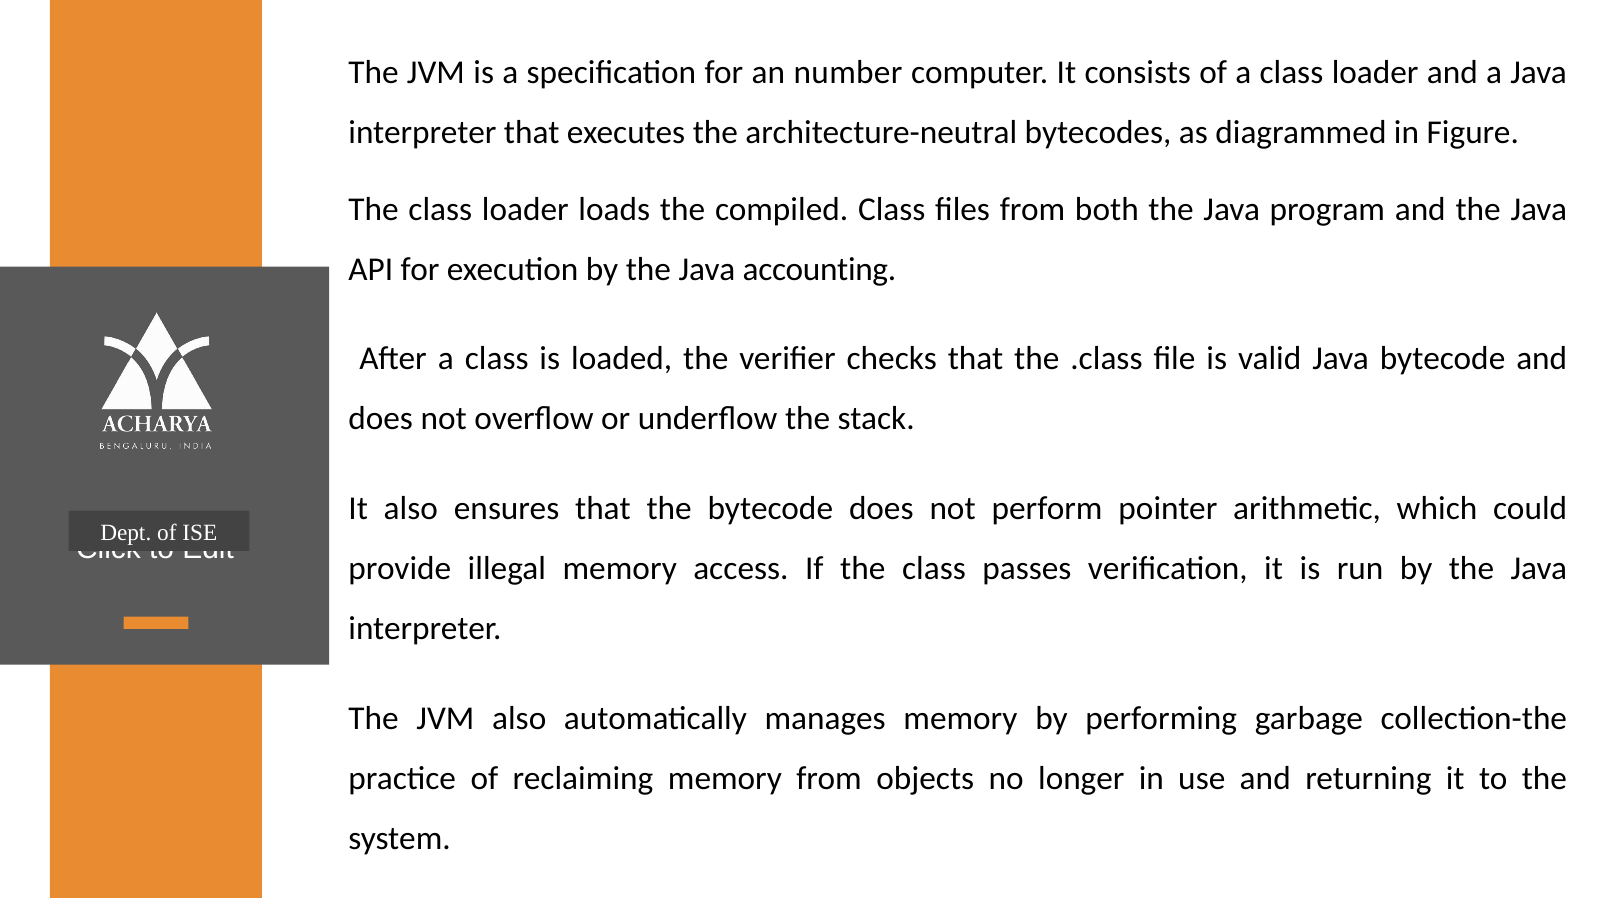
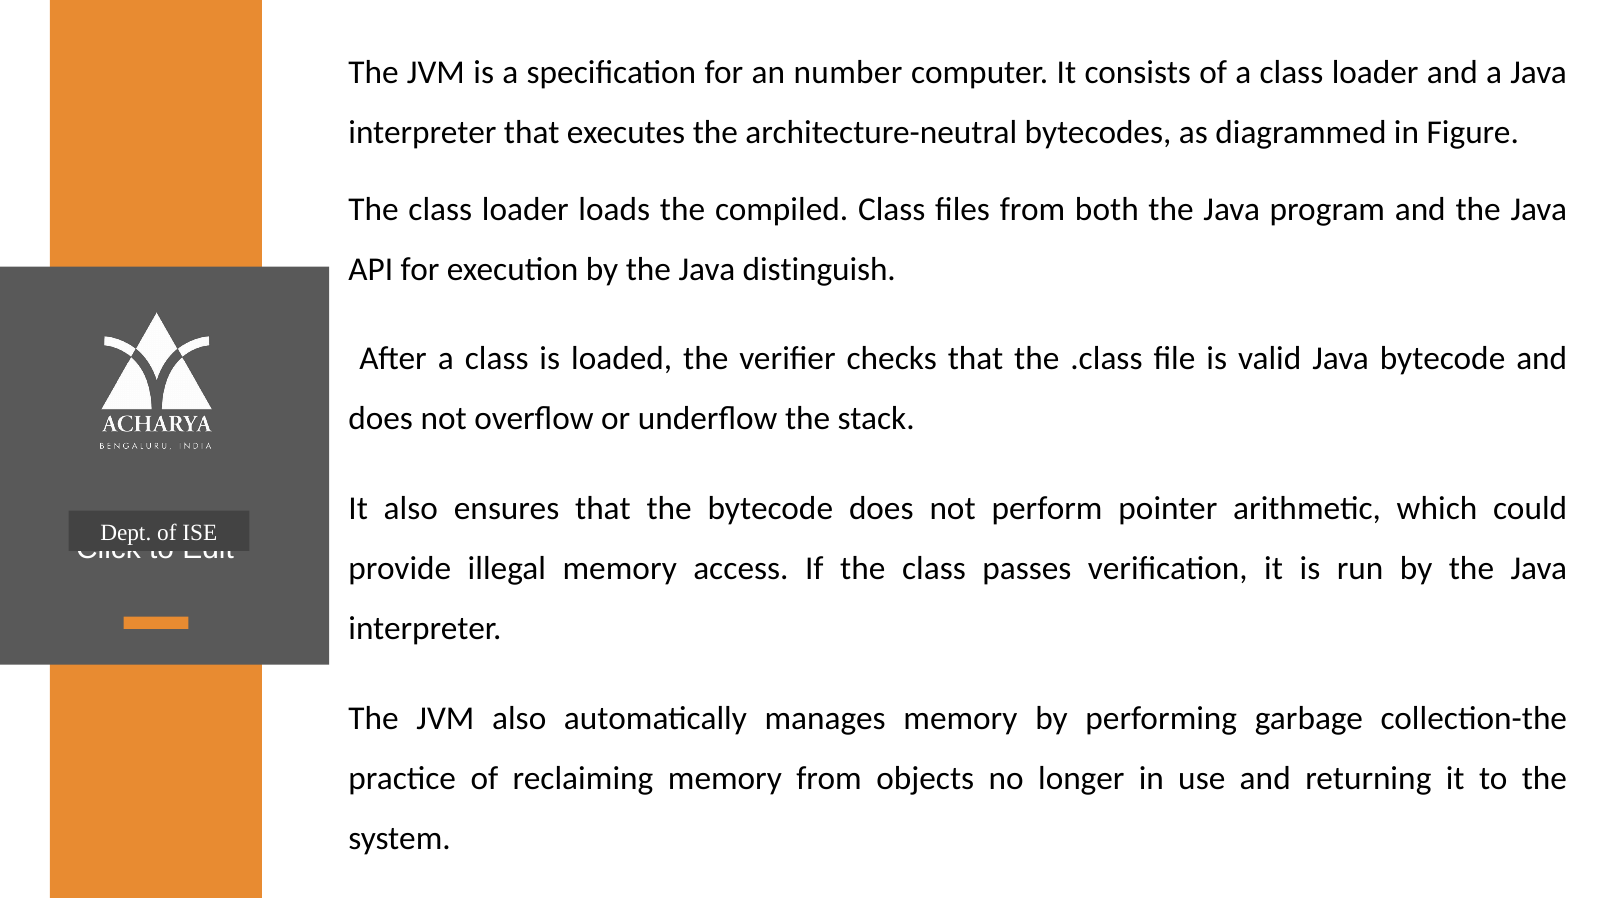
accounting: accounting -> distinguish (819, 269)
